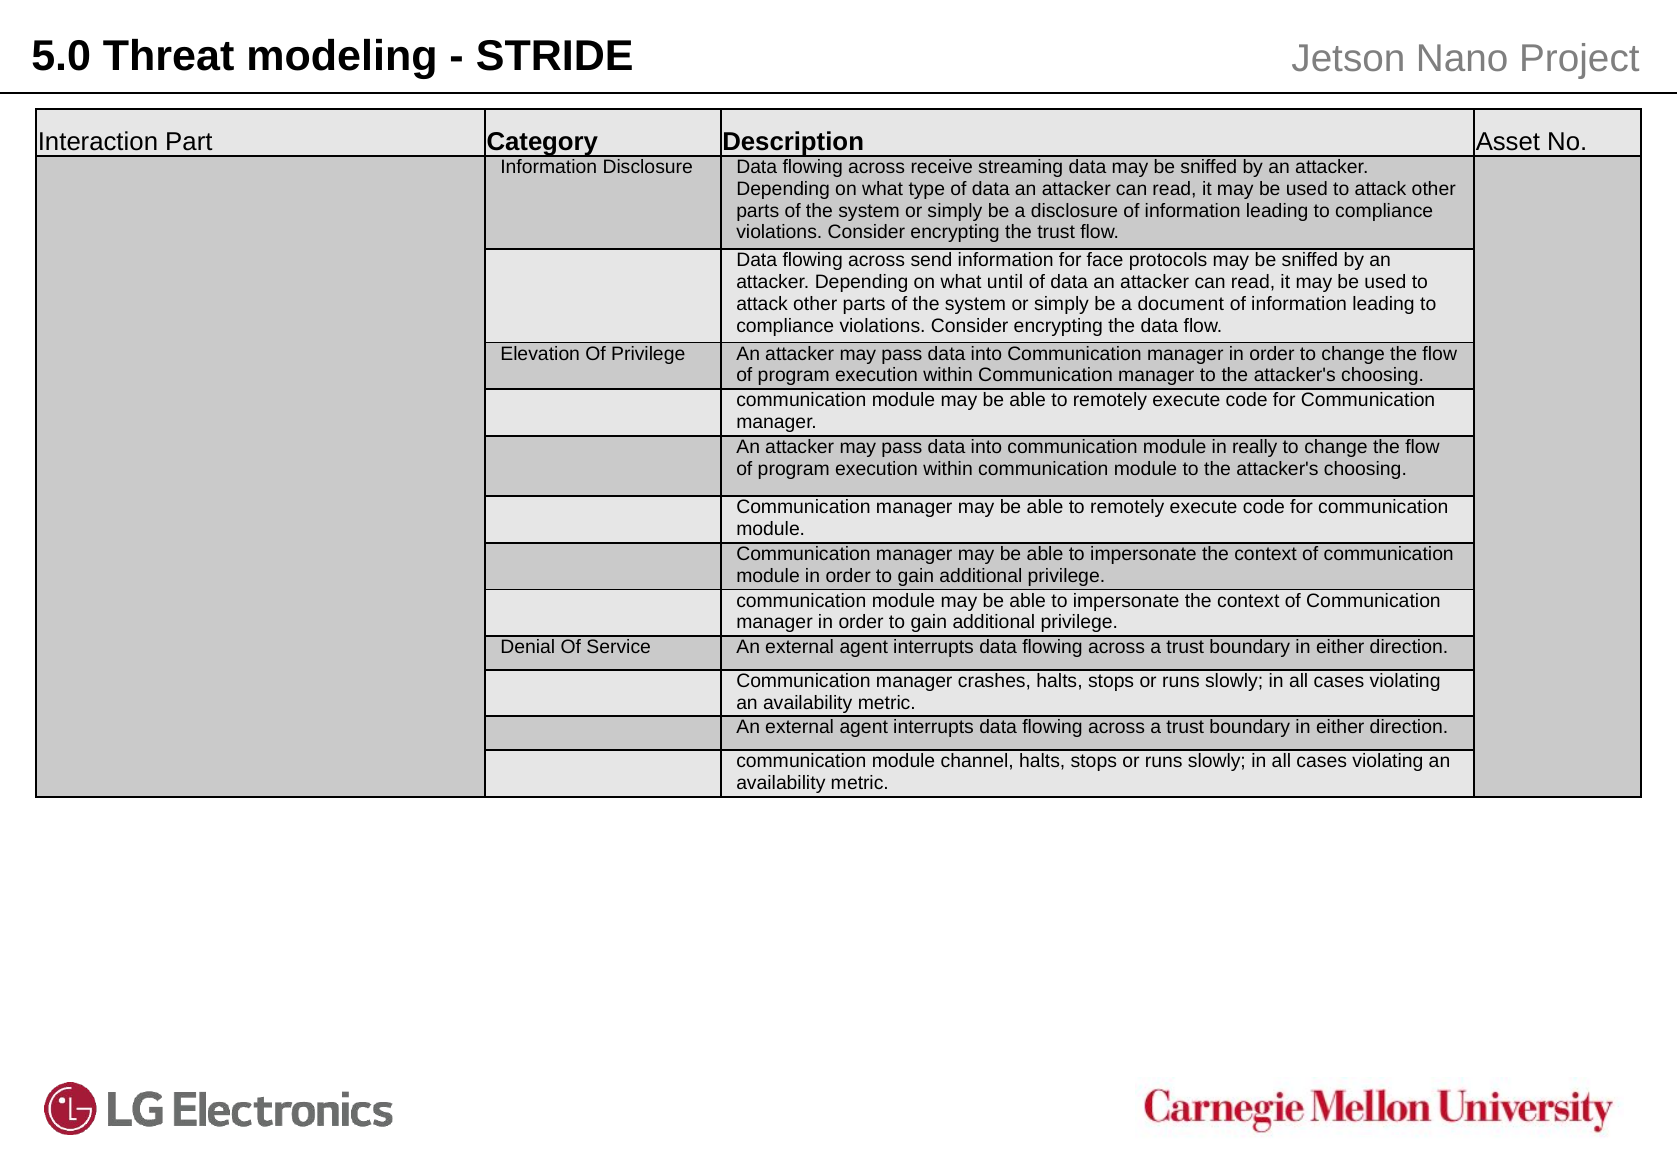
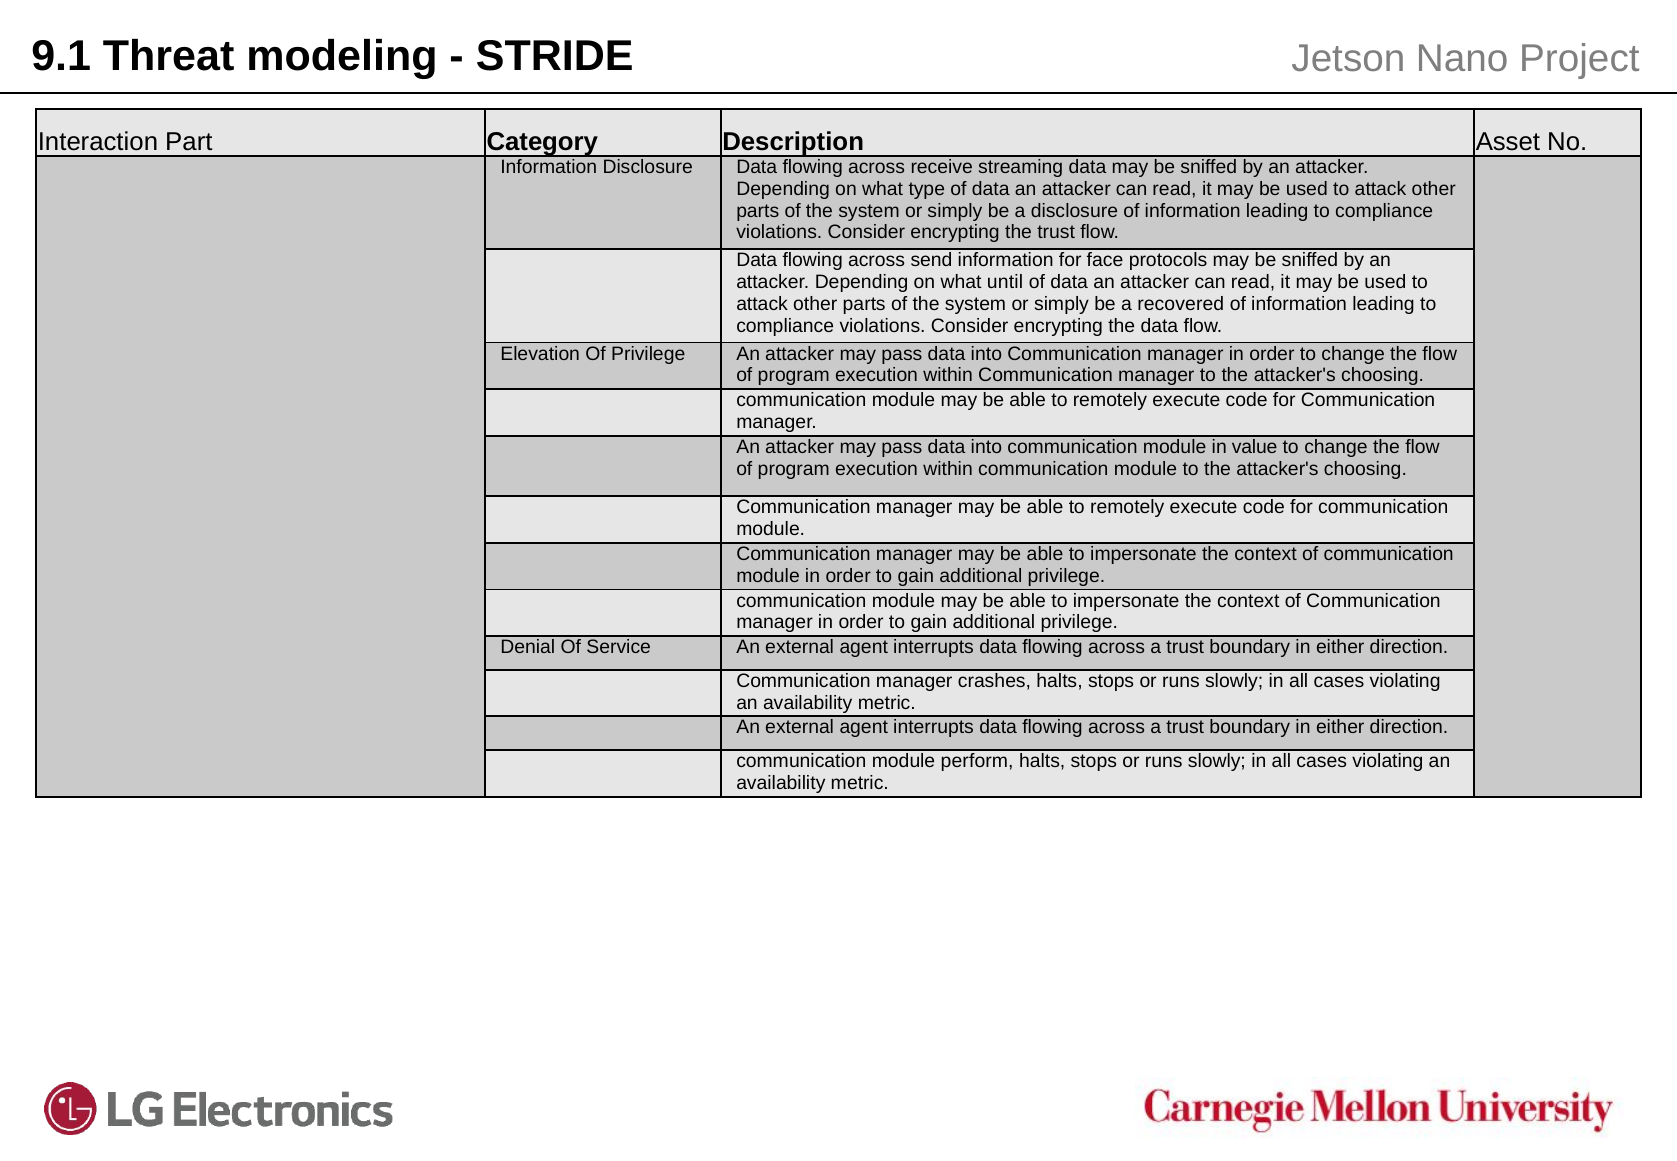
5.0: 5.0 -> 9.1 (61, 56)
document: document -> recovered (1181, 304)
really: really -> value (1255, 447)
channel: channel -> perform (977, 761)
